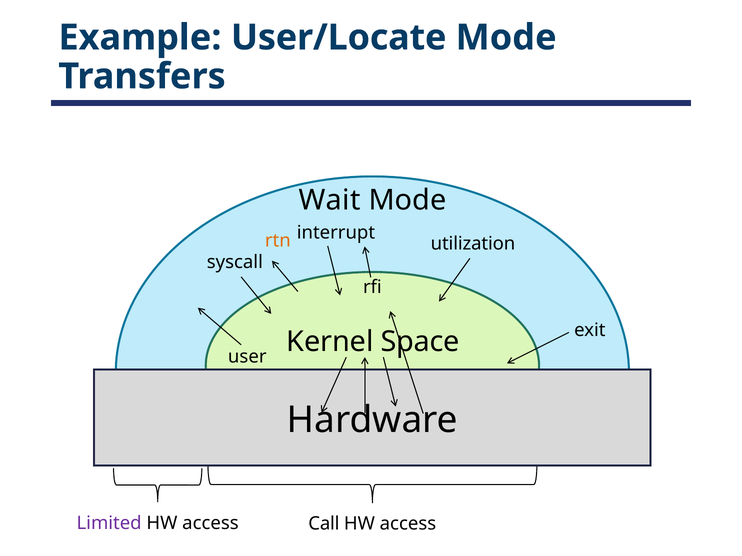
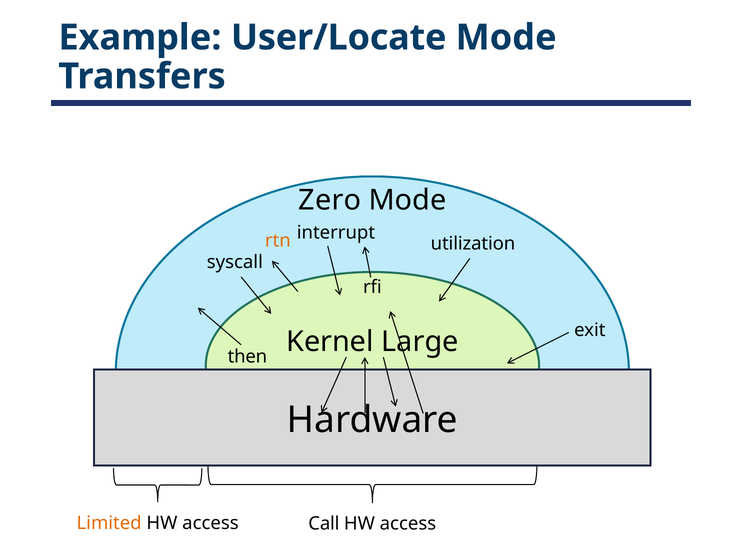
Wait: Wait -> Zero (330, 201)
Space: Space -> Large (420, 342)
user: user -> then (247, 357)
Limited colour: purple -> orange (109, 524)
